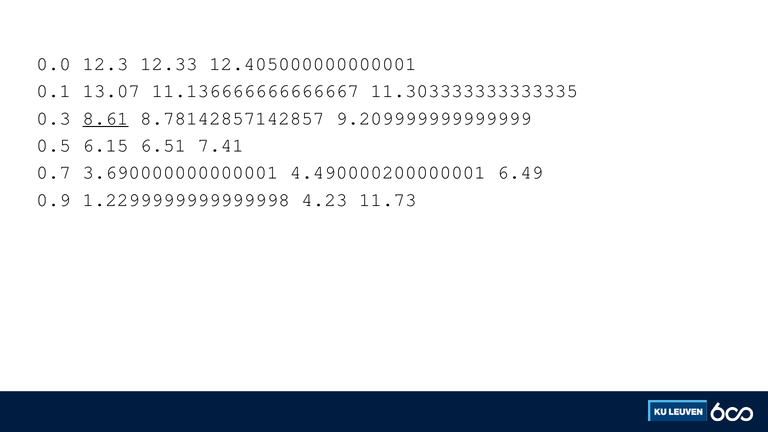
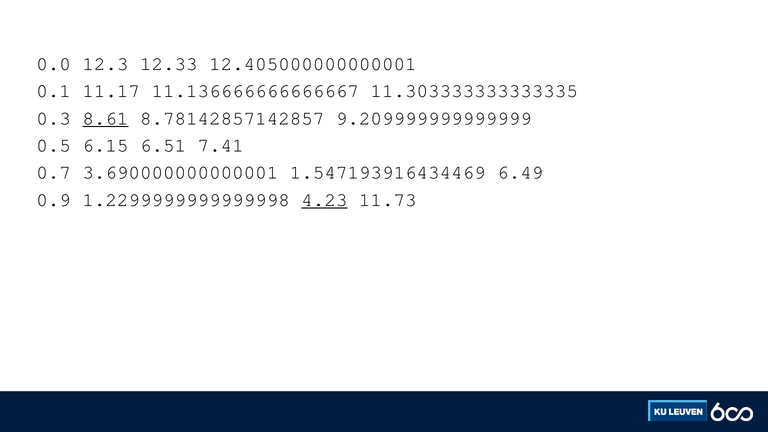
13.07: 13.07 -> 11.17 (111, 91)
4.490000200000001: 4.490000200000001 -> 1.547193916434469 (388, 173)
4.23 underline: none -> present (324, 200)
